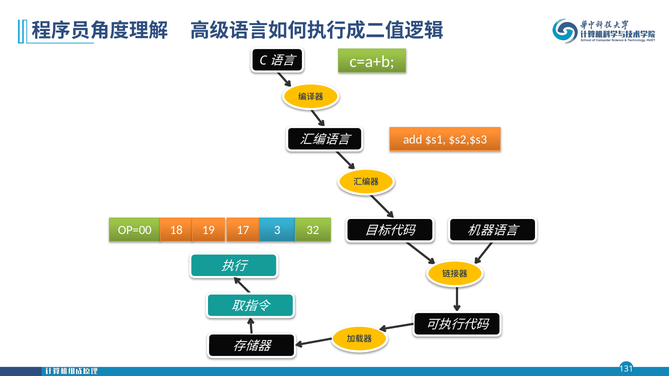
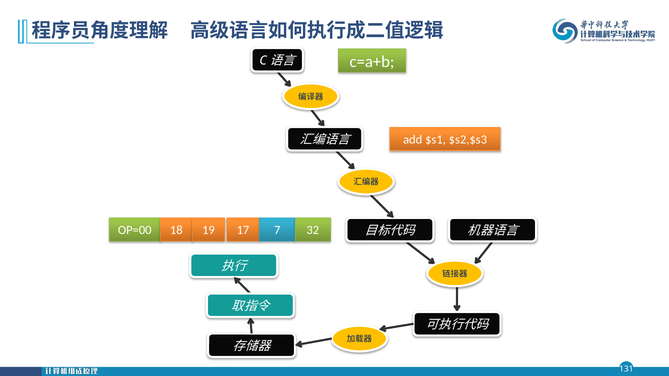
3: 3 -> 7 (277, 231)
